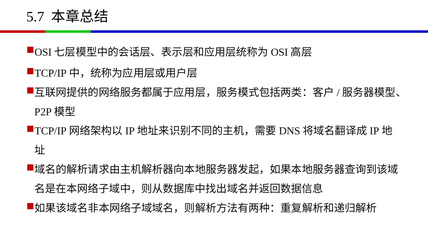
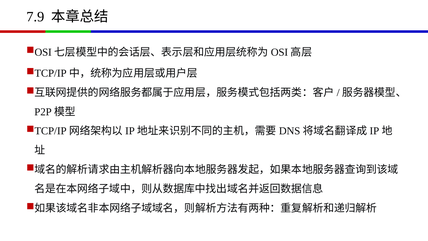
5.7: 5.7 -> 7.9 (35, 17)
